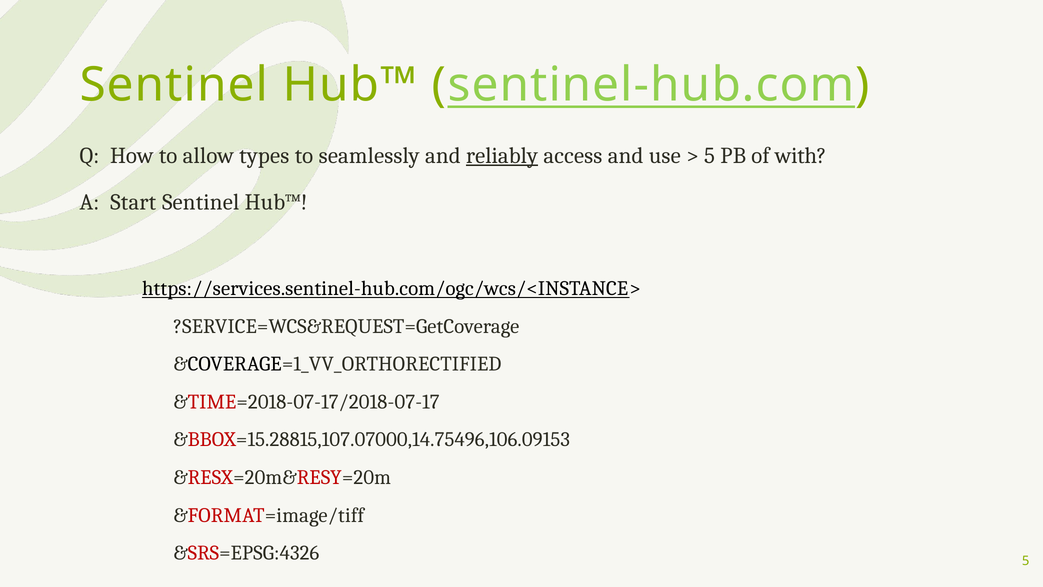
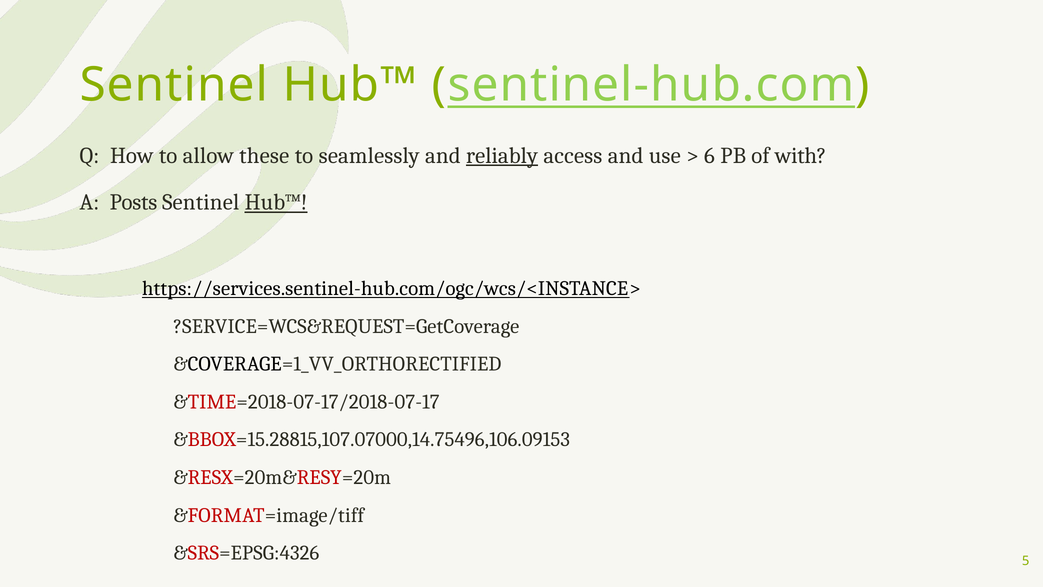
types: types -> these (264, 155)
5: 5 -> 6 (709, 155)
Start: Start -> Posts (133, 202)
Hub™ underline: none -> present (276, 202)
